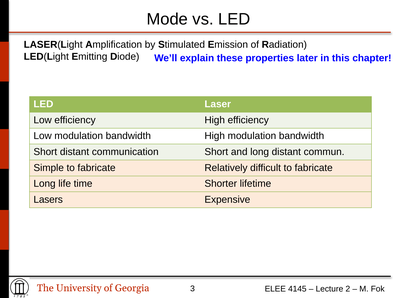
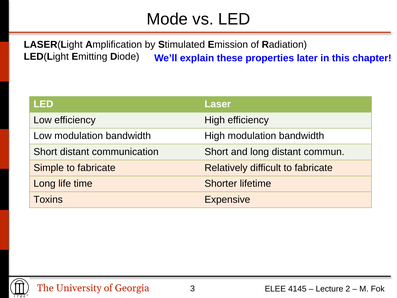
Lasers: Lasers -> Toxins (48, 199)
